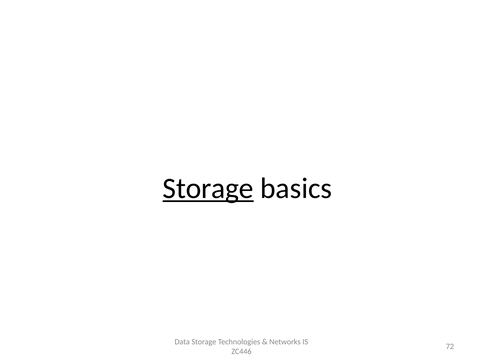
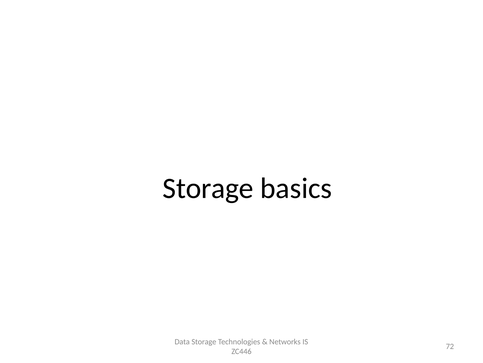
Storage underline: present -> none (208, 188)
